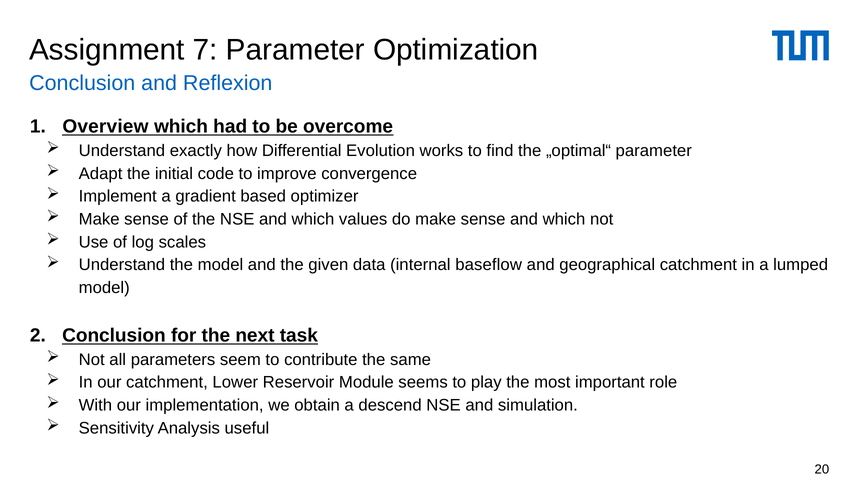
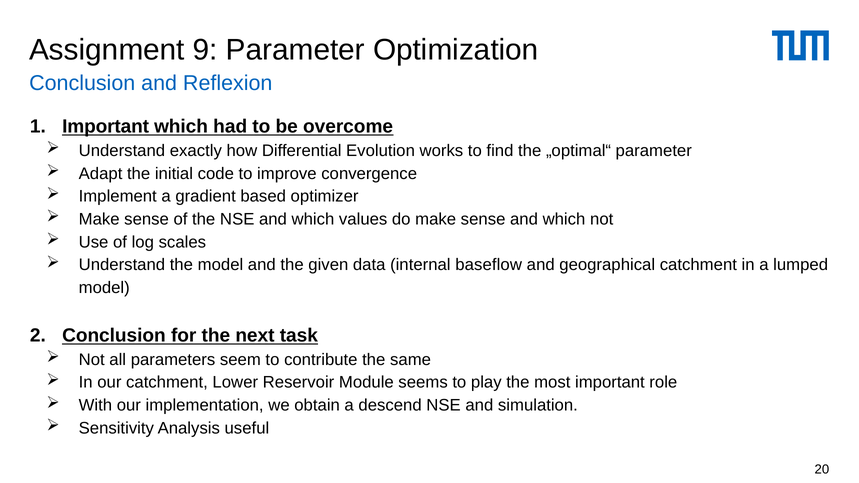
7: 7 -> 9 (205, 50)
1 Overview: Overview -> Important (106, 127)
